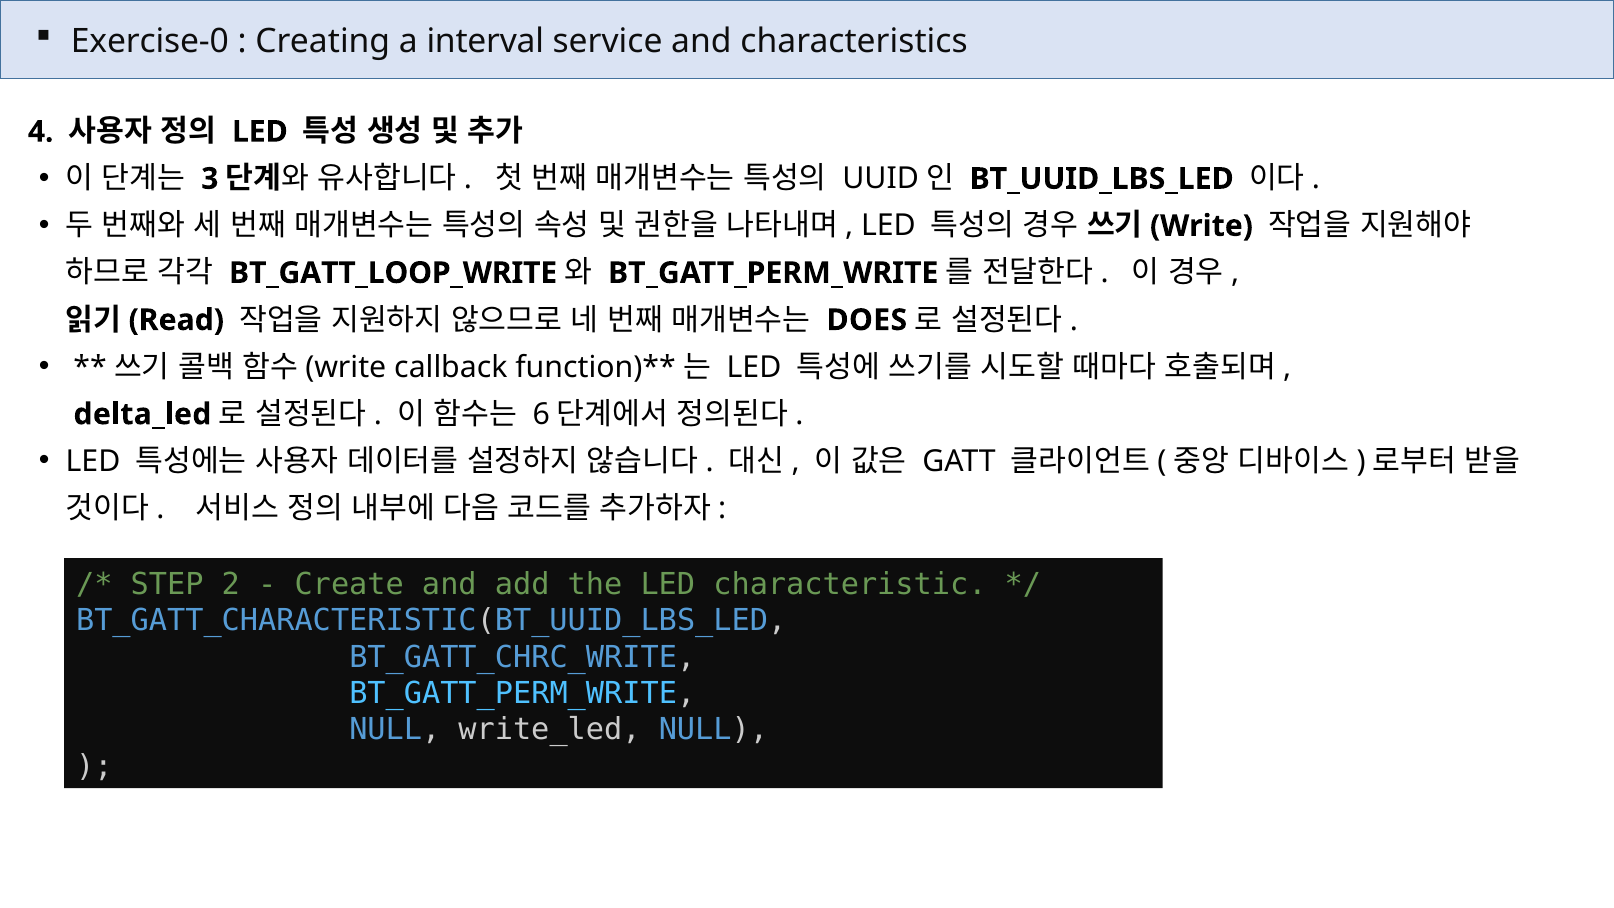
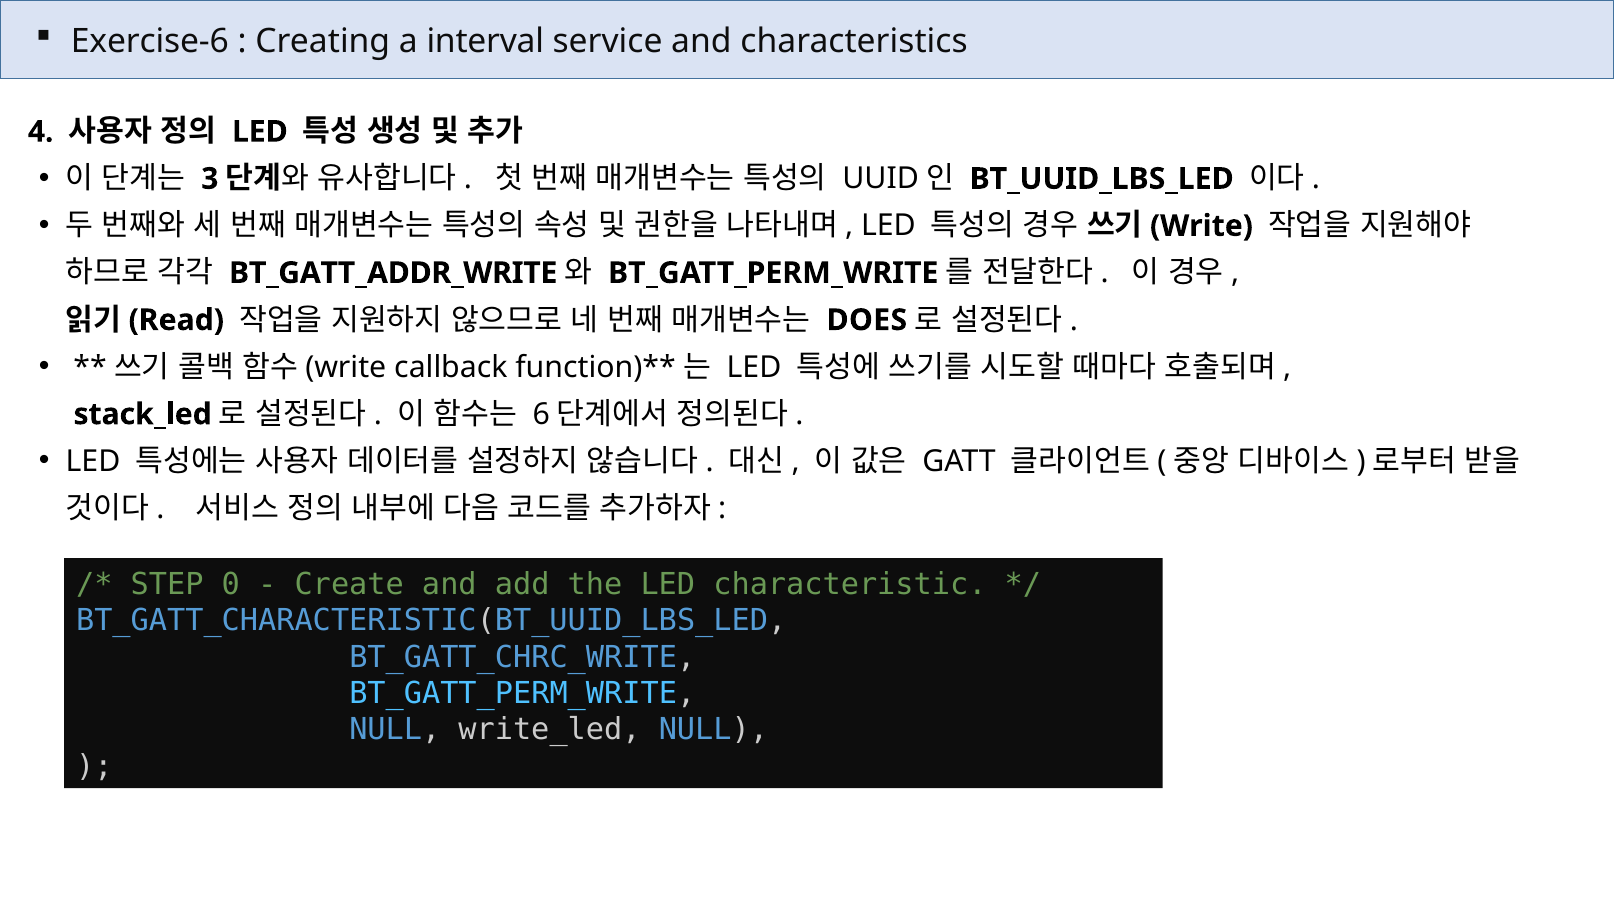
Exercise-0: Exercise-0 -> Exercise-6 (150, 42)
BT_GATT_LOOP_WRITE: BT_GATT_LOOP_WRITE -> BT_GATT_ADDR_WRITE (393, 273)
delta_led: delta_led -> stack_led (143, 414)
2: 2 -> 0 (231, 584)
